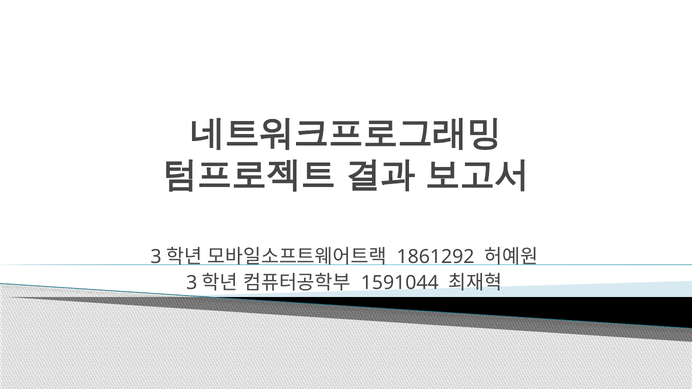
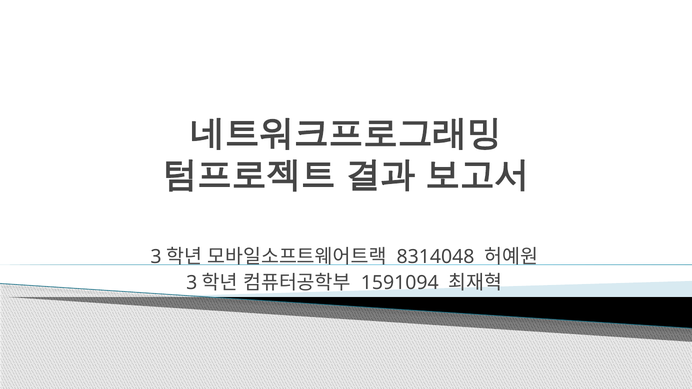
1861292: 1861292 -> 8314048 (436, 257)
1591044: 1591044 -> 1591094 (400, 283)
